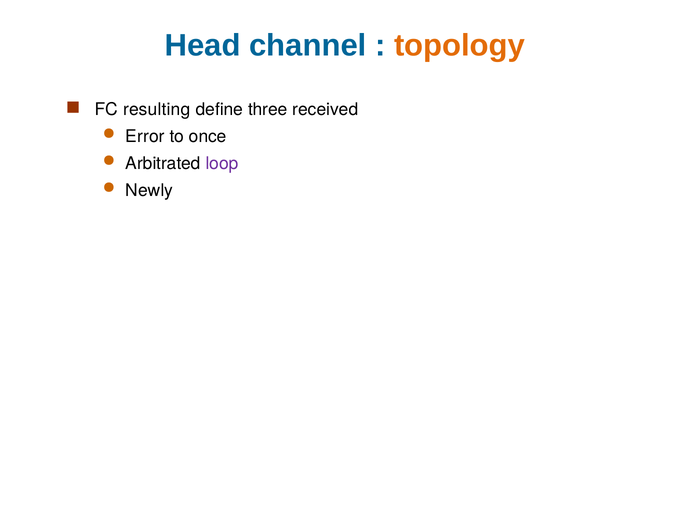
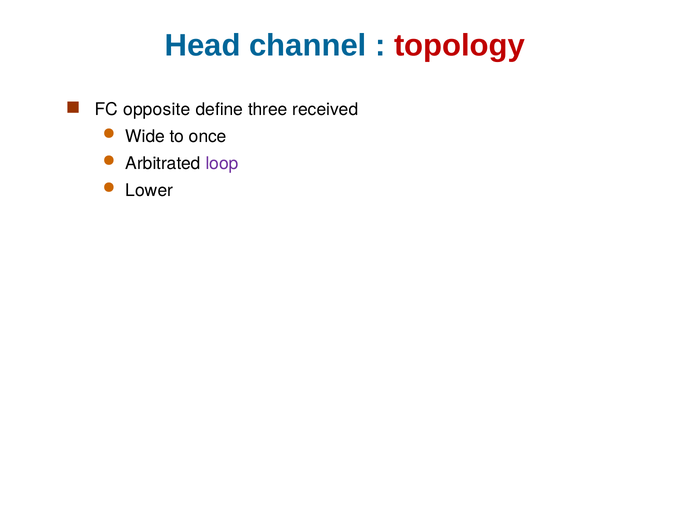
topology colour: orange -> red (460, 45)
resulting: resulting -> opposite (157, 109)
Error: Error -> Wide (145, 137)
Newly: Newly -> Lower (149, 191)
